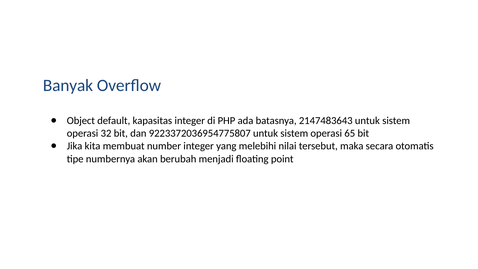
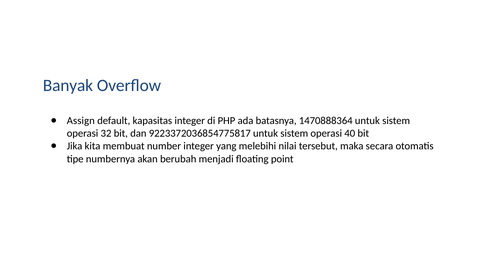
Object: Object -> Assign (81, 121)
2147483643: 2147483643 -> 1470888364 (326, 121)
9223372036954775807: 9223372036954775807 -> 9223372036854775817 (200, 133)
65: 65 -> 40 (350, 133)
